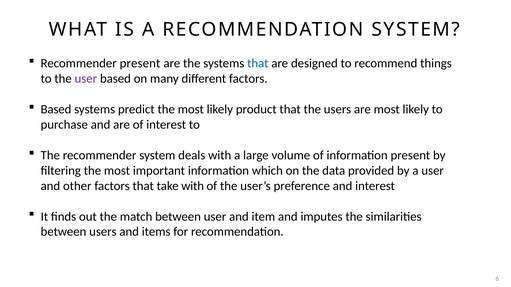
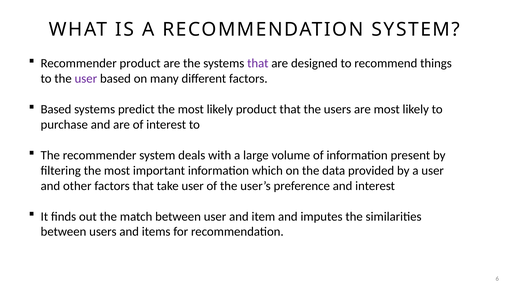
Recommender present: present -> product (140, 63)
that colour: blue -> purple (258, 63)
take with: with -> user (193, 186)
